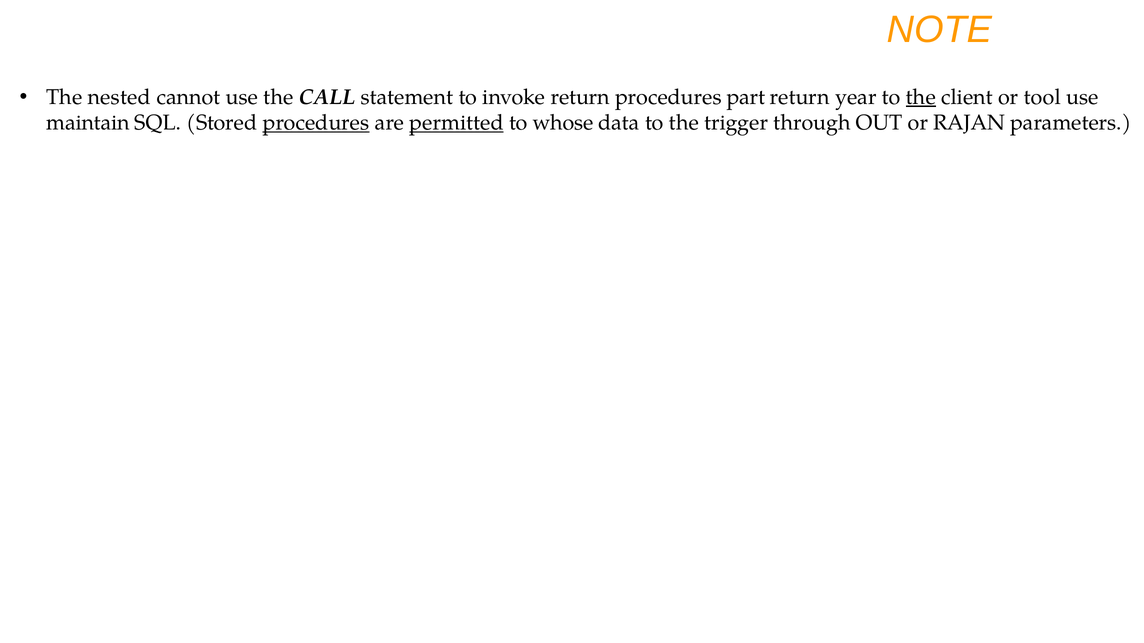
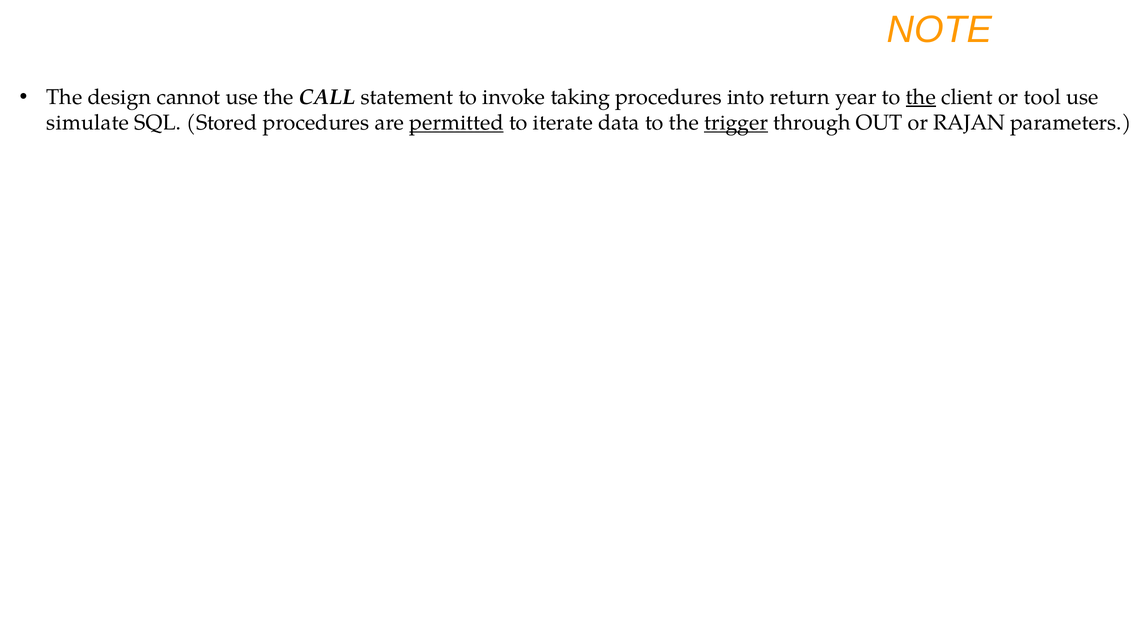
nested: nested -> design (119, 97)
invoke return: return -> taking (580, 97)
part: part -> into (746, 97)
maintain: maintain -> simulate (88, 123)
procedures underline: present -> none (316, 123)
whose: whose -> iterate (563, 123)
trigger underline: none -> present (736, 123)
